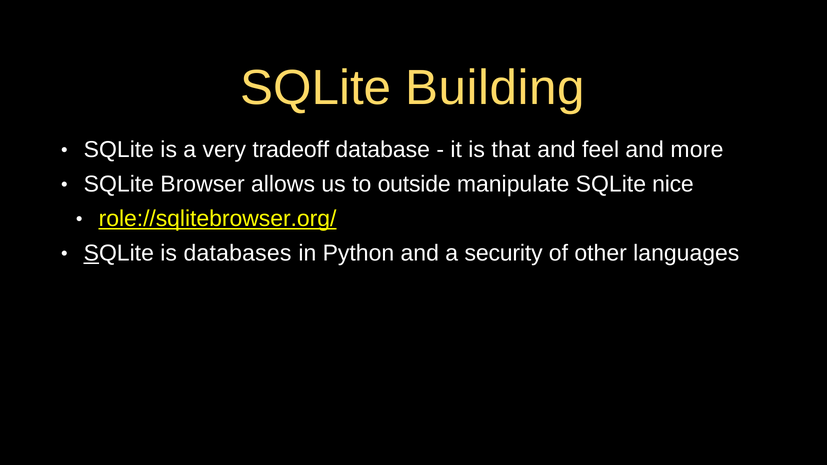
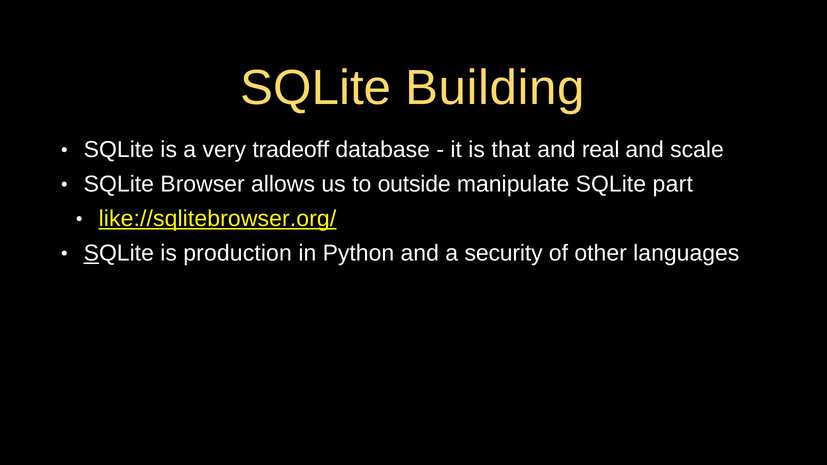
feel: feel -> real (601, 150)
more: more -> scale (697, 150)
nice: nice -> part (673, 184)
role://sqlitebrowser.org/: role://sqlitebrowser.org/ -> like://sqlitebrowser.org/ (217, 219)
databases: databases -> production (238, 253)
